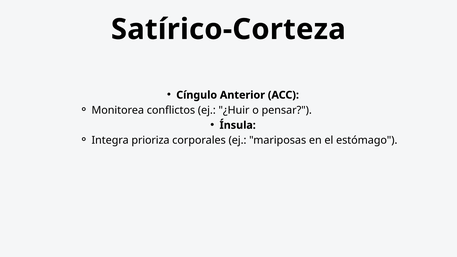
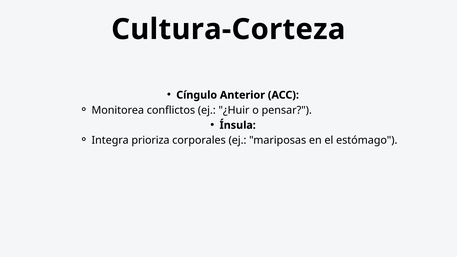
Satírico-Corteza: Satírico-Corteza -> Cultura-Corteza (228, 29)
